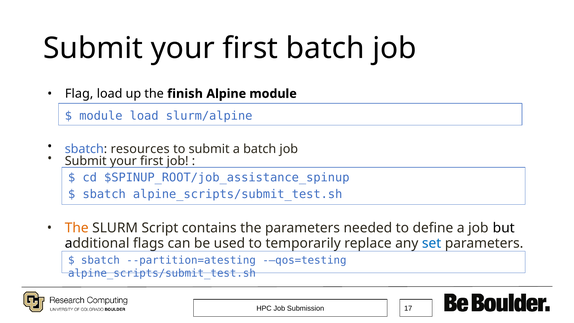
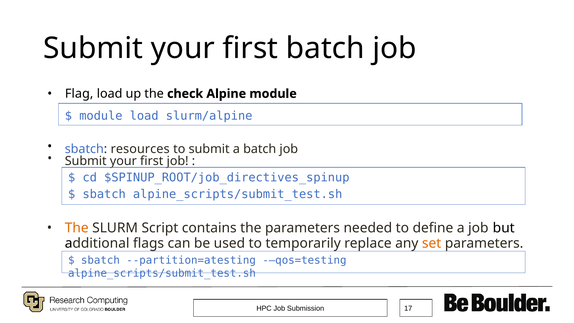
finish: finish -> check (185, 94)
$SPINUP_ROOT/job_assistance_spinup: $SPINUP_ROOT/job_assistance_spinup -> $SPINUP_ROOT/job_directives_spinup (227, 177)
set colour: blue -> orange (432, 243)
